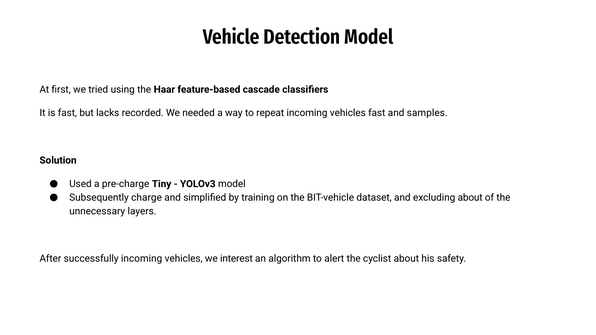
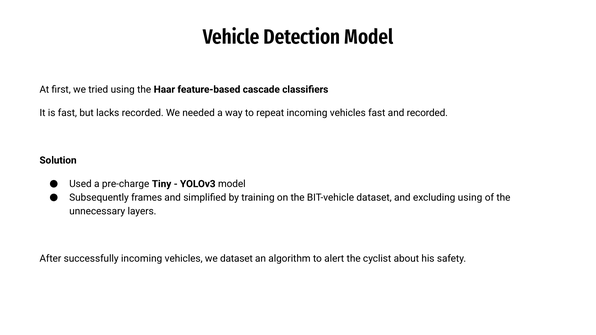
and samples: samples -> recorded (427, 113)
charge: charge -> frames (147, 198)
excluding about: about -> using (470, 198)
we interest: interest -> dataset (236, 259)
